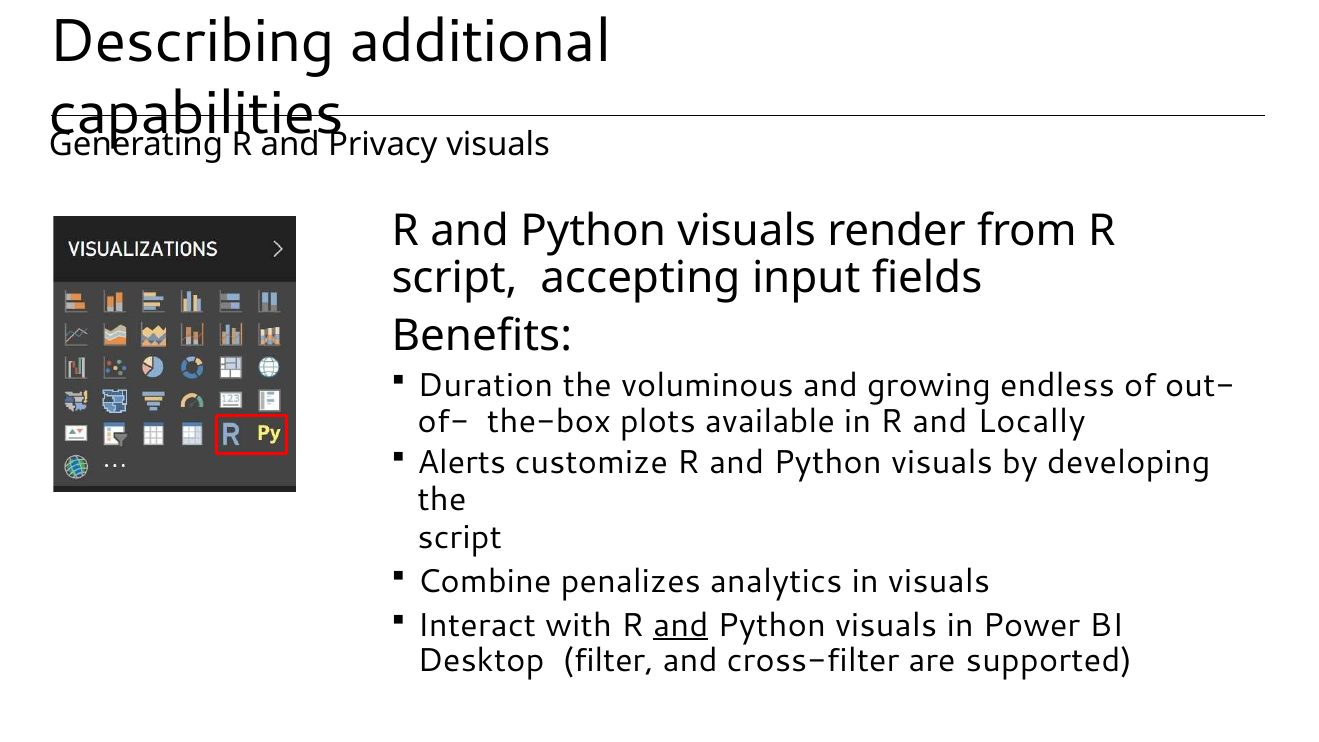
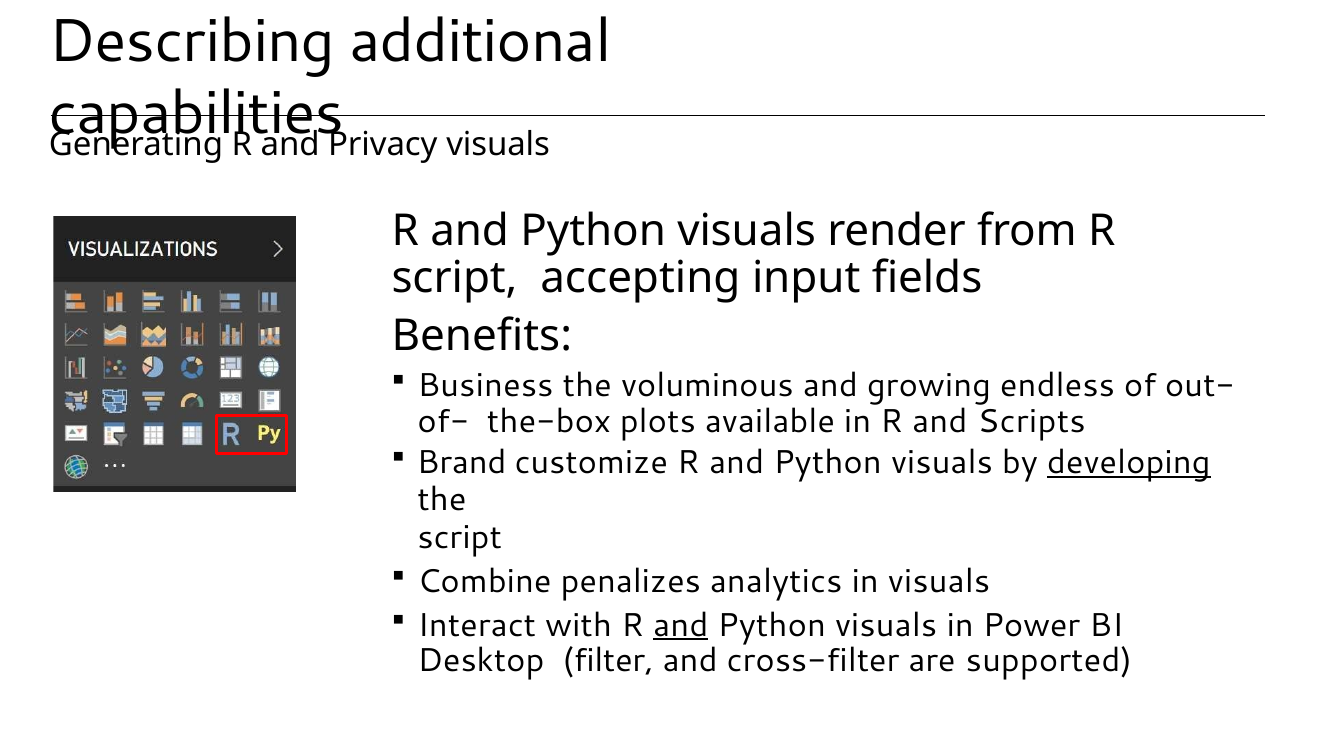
Duration: Duration -> Business (485, 386)
Locally: Locally -> Scripts (1032, 421)
Alerts: Alerts -> Brand (462, 462)
developing underline: none -> present (1129, 462)
